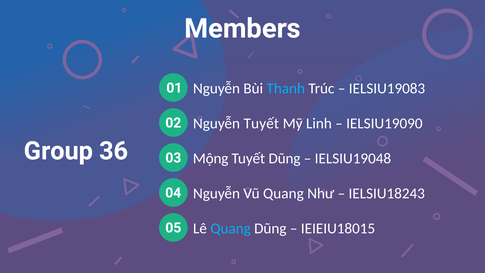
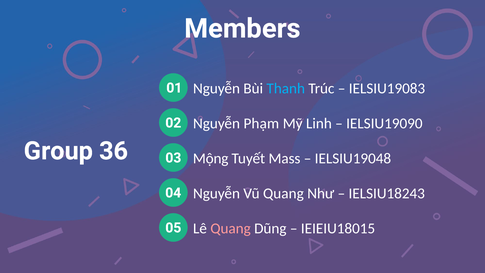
Nguyễn Tuyết: Tuyết -> Phạm (261, 123)
Tuyết Dũng: Dũng -> Mass (284, 158)
Quang colour: light blue -> pink (231, 228)
